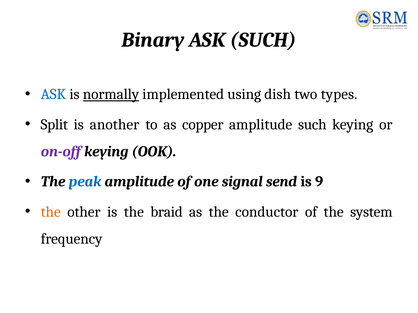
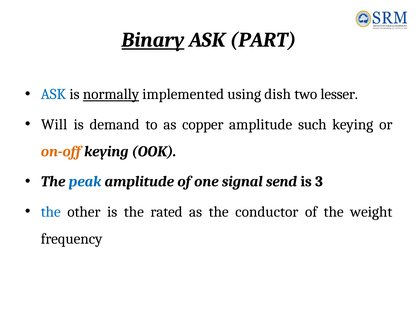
Binary underline: none -> present (153, 40)
ASK SUCH: SUCH -> PART (263, 40)
types: types -> lesser (339, 94)
Split: Split -> Will (54, 125)
another: another -> demand (115, 125)
on-off colour: purple -> orange (61, 152)
9: 9 -> 3 (319, 182)
the colour: orange -> blue (51, 212)
braid: braid -> rated (167, 212)
system: system -> weight (371, 212)
